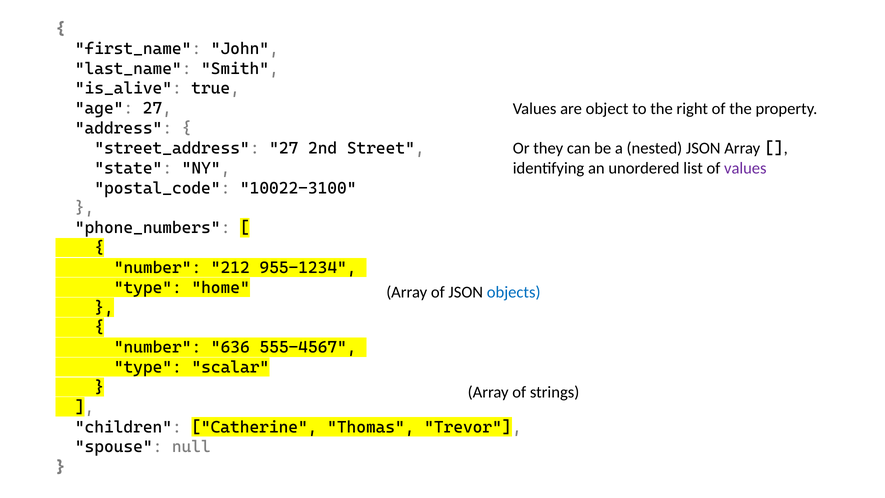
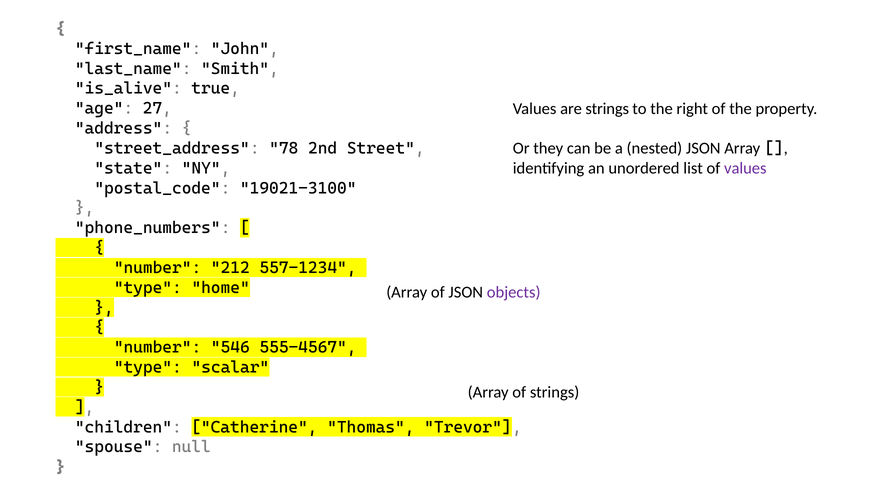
are object: object -> strings (607, 109)
street_address 27: 27 -> 78 (284, 148)
10022-3100: 10022-3100 -> 19021-3100 (298, 188)
955-1234: 955-1234 -> 557-1234 (308, 268)
objects colour: blue -> purple (514, 292)
636: 636 -> 546 (230, 347)
